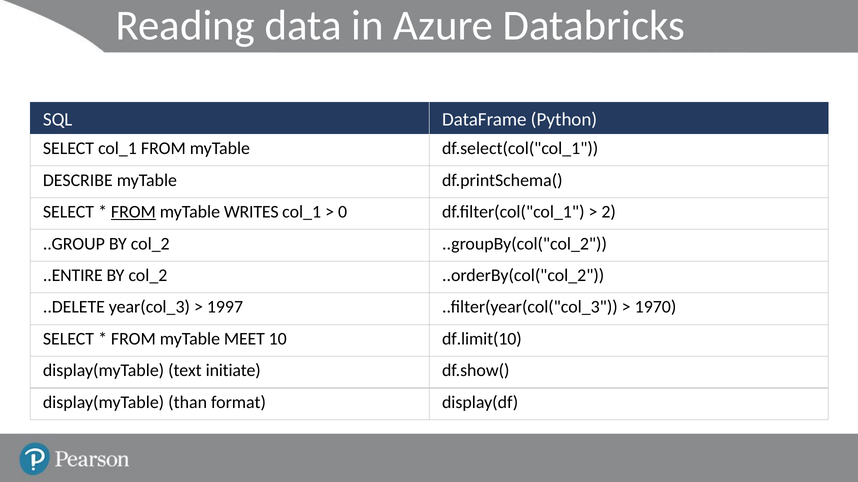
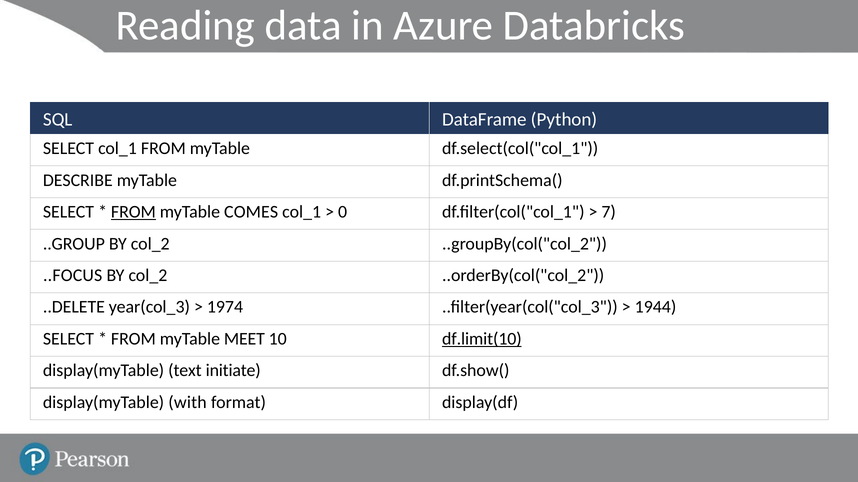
WRITES: WRITES -> COMES (251, 212)
2: 2 -> 7 (609, 212)
..ENTIRE: ..ENTIRE -> ..FOCUS (73, 276)
1997: 1997 -> 1974 (225, 308)
1970: 1970 -> 1944 (656, 308)
df.limit(10 underline: none -> present (482, 339)
than: than -> with (188, 403)
